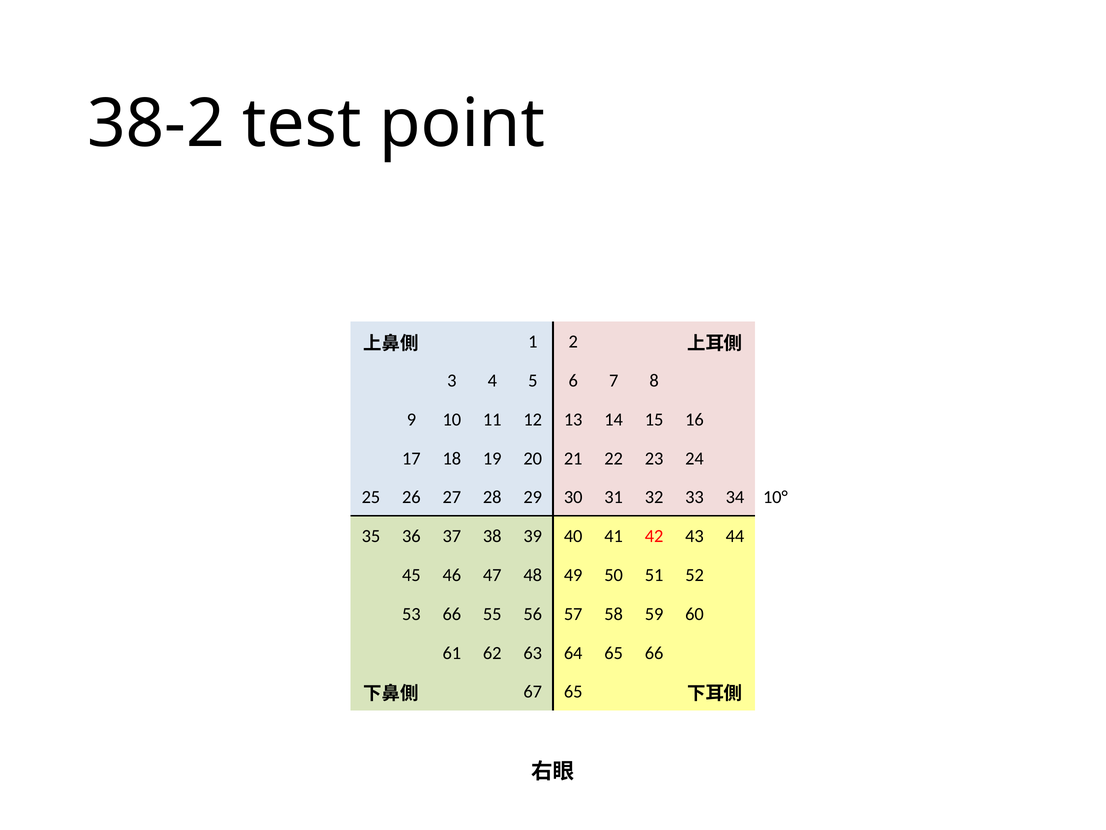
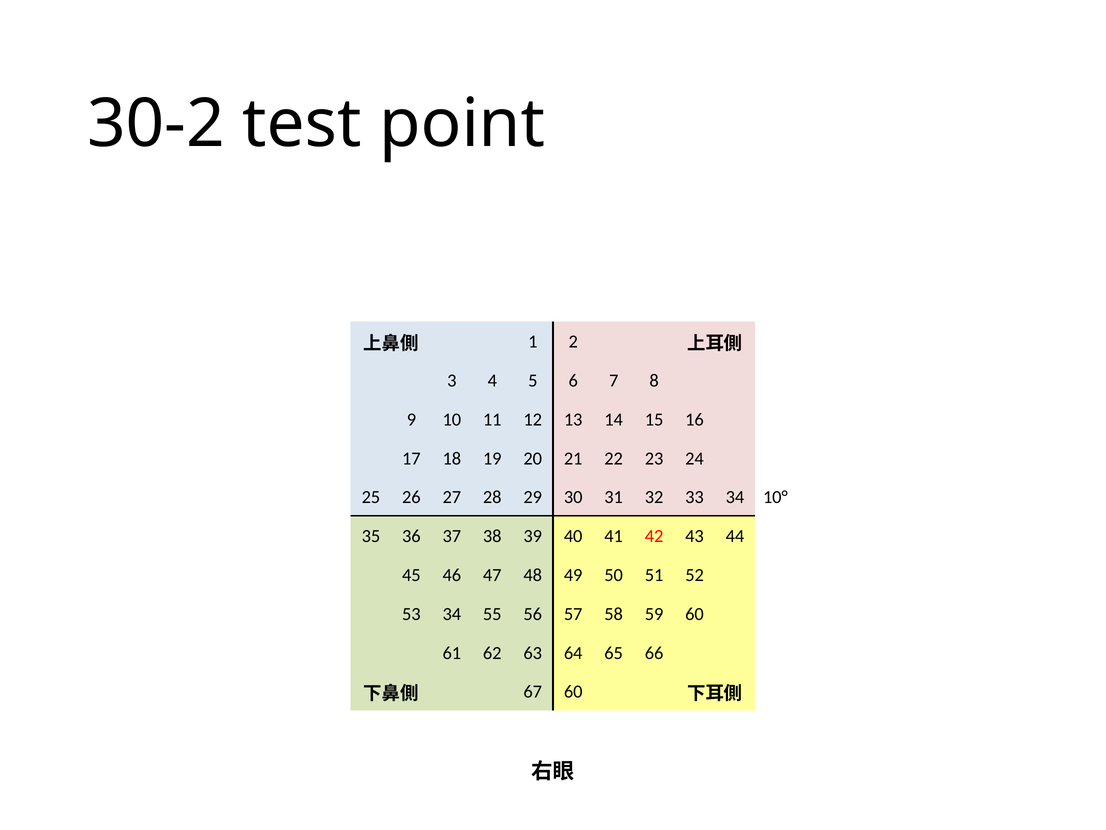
38-2: 38-2 -> 30-2 (156, 124)
53 66: 66 -> 34 (452, 614)
67 65: 65 -> 60 (573, 691)
